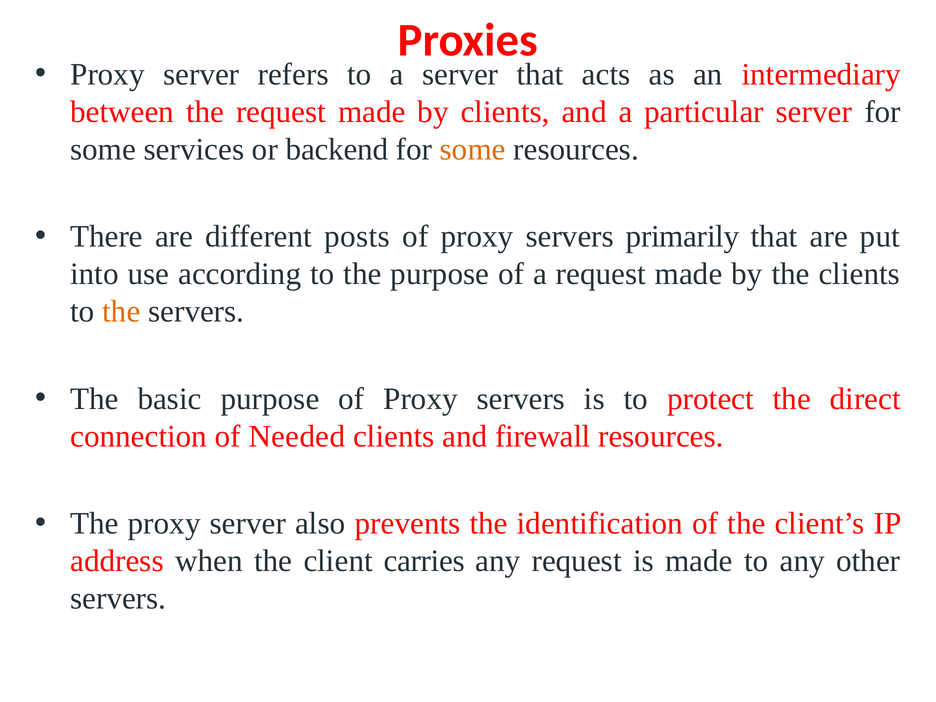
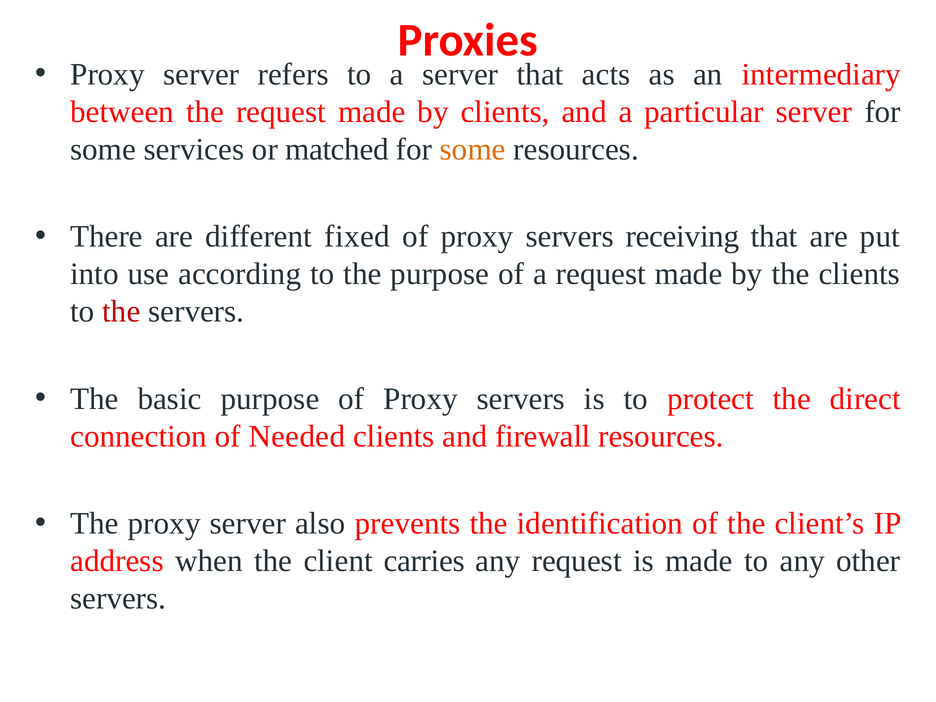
backend: backend -> matched (337, 149)
posts: posts -> fixed (357, 237)
primarily: primarily -> receiving (683, 237)
the colour: orange -> red (121, 311)
